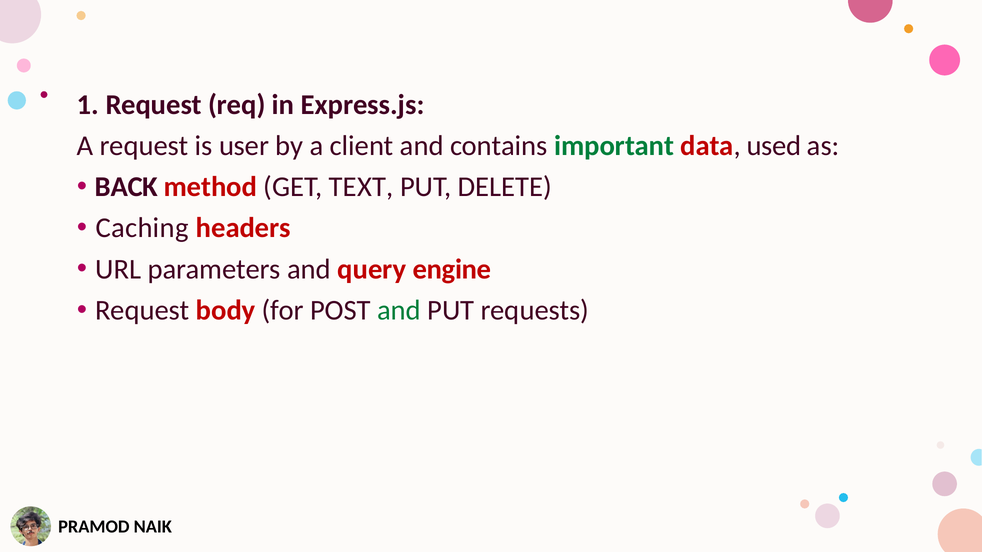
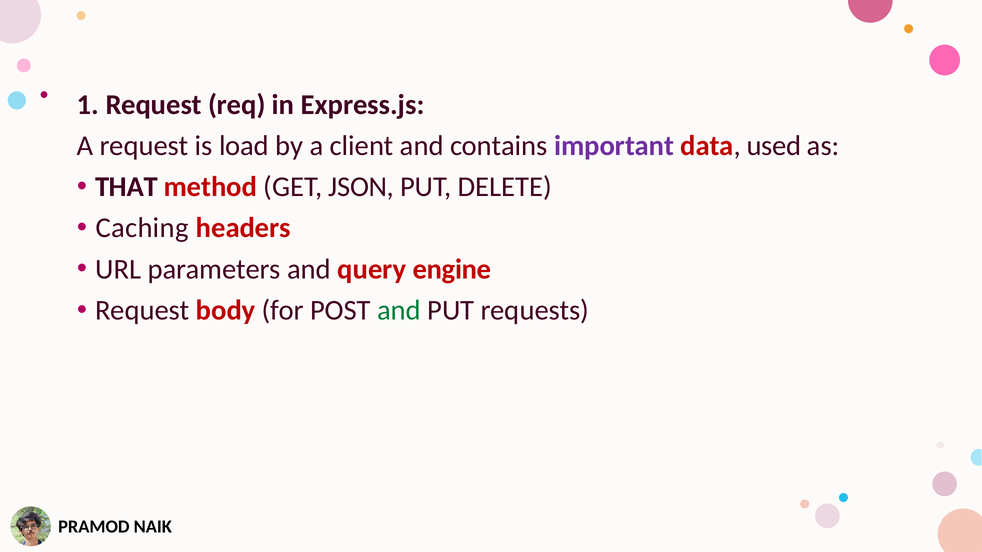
user: user -> load (244, 146)
important colour: green -> purple (614, 146)
BACK: BACK -> THAT (126, 187)
TEXT: TEXT -> JSON (361, 187)
